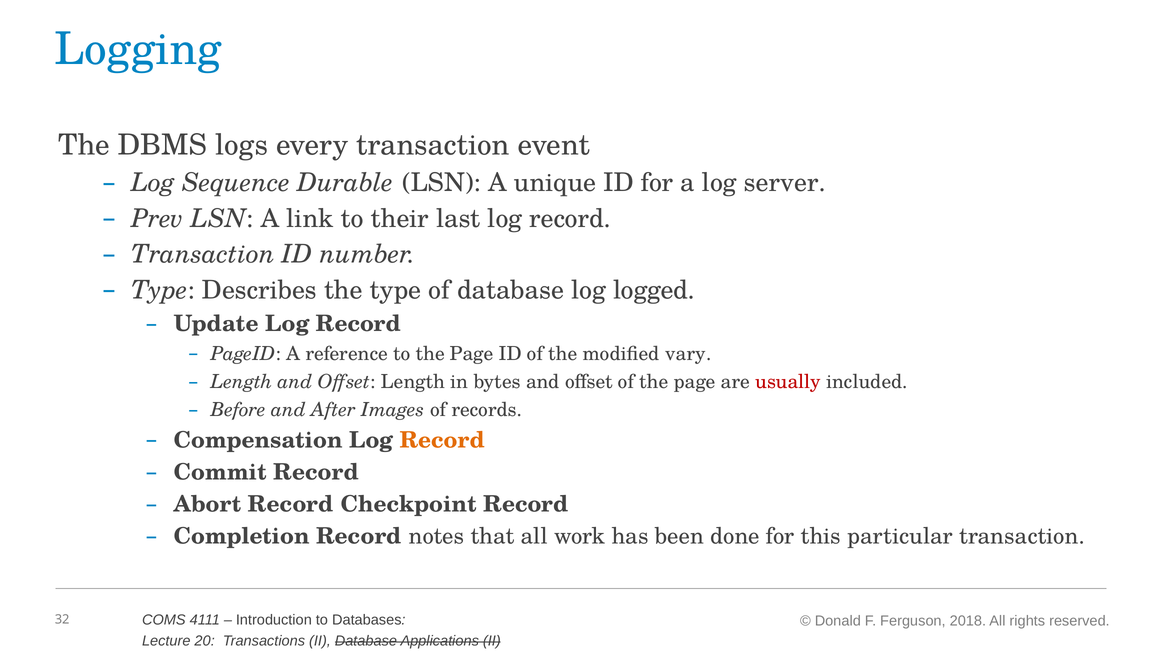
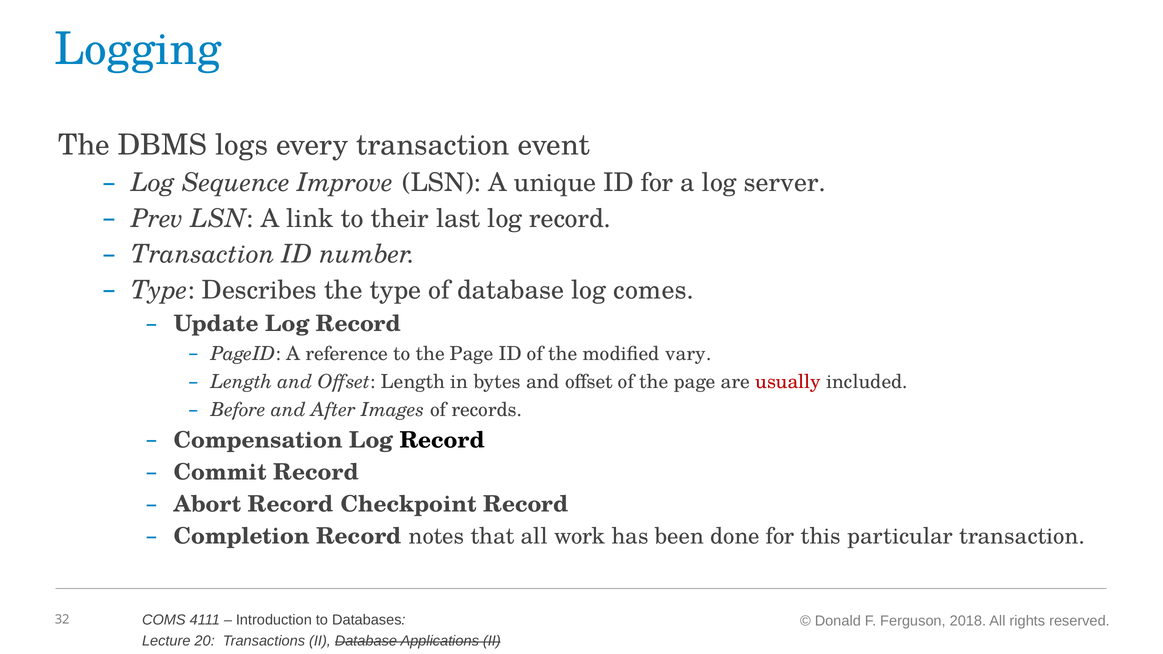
Durable: Durable -> Improve (345, 183)
logged: logged -> comes (654, 290)
Record colour: orange -> black (442, 440)
